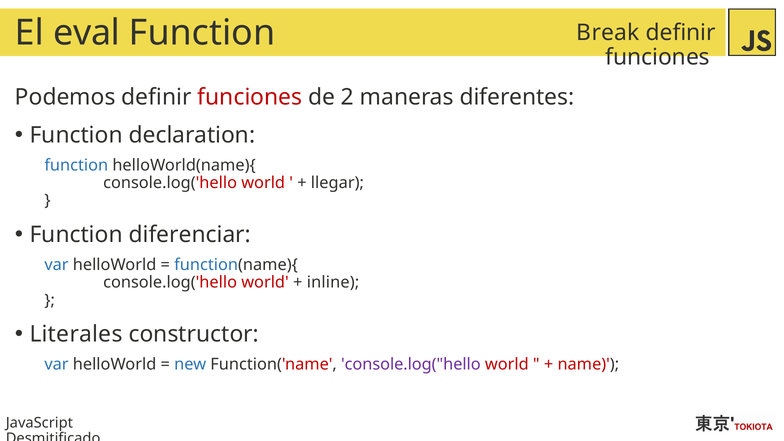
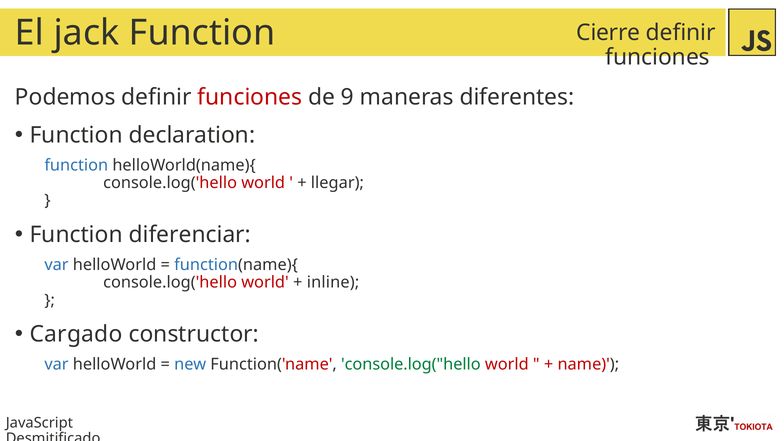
eval: eval -> jack (87, 33)
Break: Break -> Cierre (608, 33)
2: 2 -> 9 (347, 97)
Literales: Literales -> Cargado (76, 334)
console.log("hello colour: purple -> green (411, 365)
